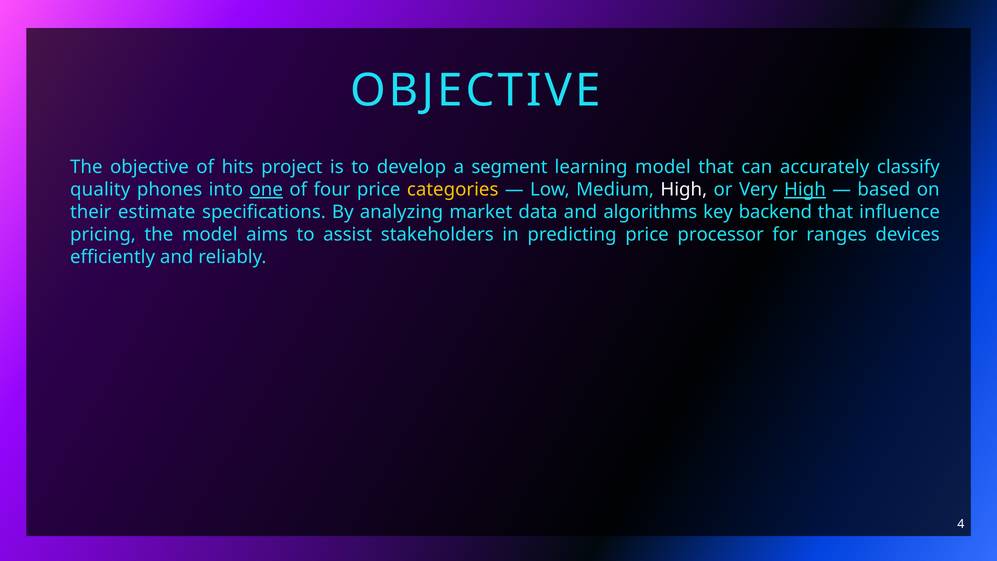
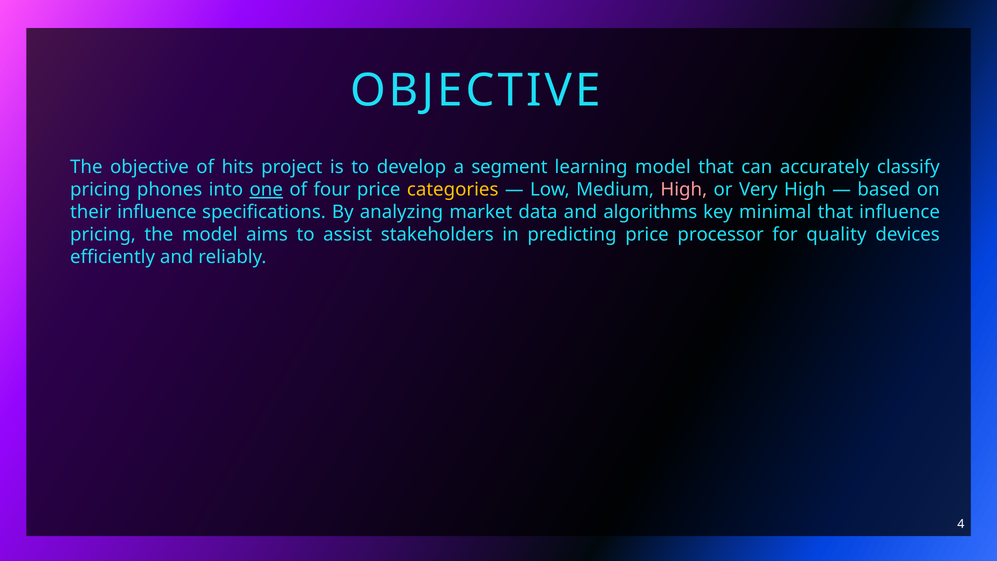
quality: quality -> pricing (100, 190)
High colour: white -> pink (684, 190)
High underline: present -> none (805, 190)
their estimate: estimate -> influence (157, 212)
backend: backend -> minimal (775, 212)
ranges: ranges -> quality (836, 234)
